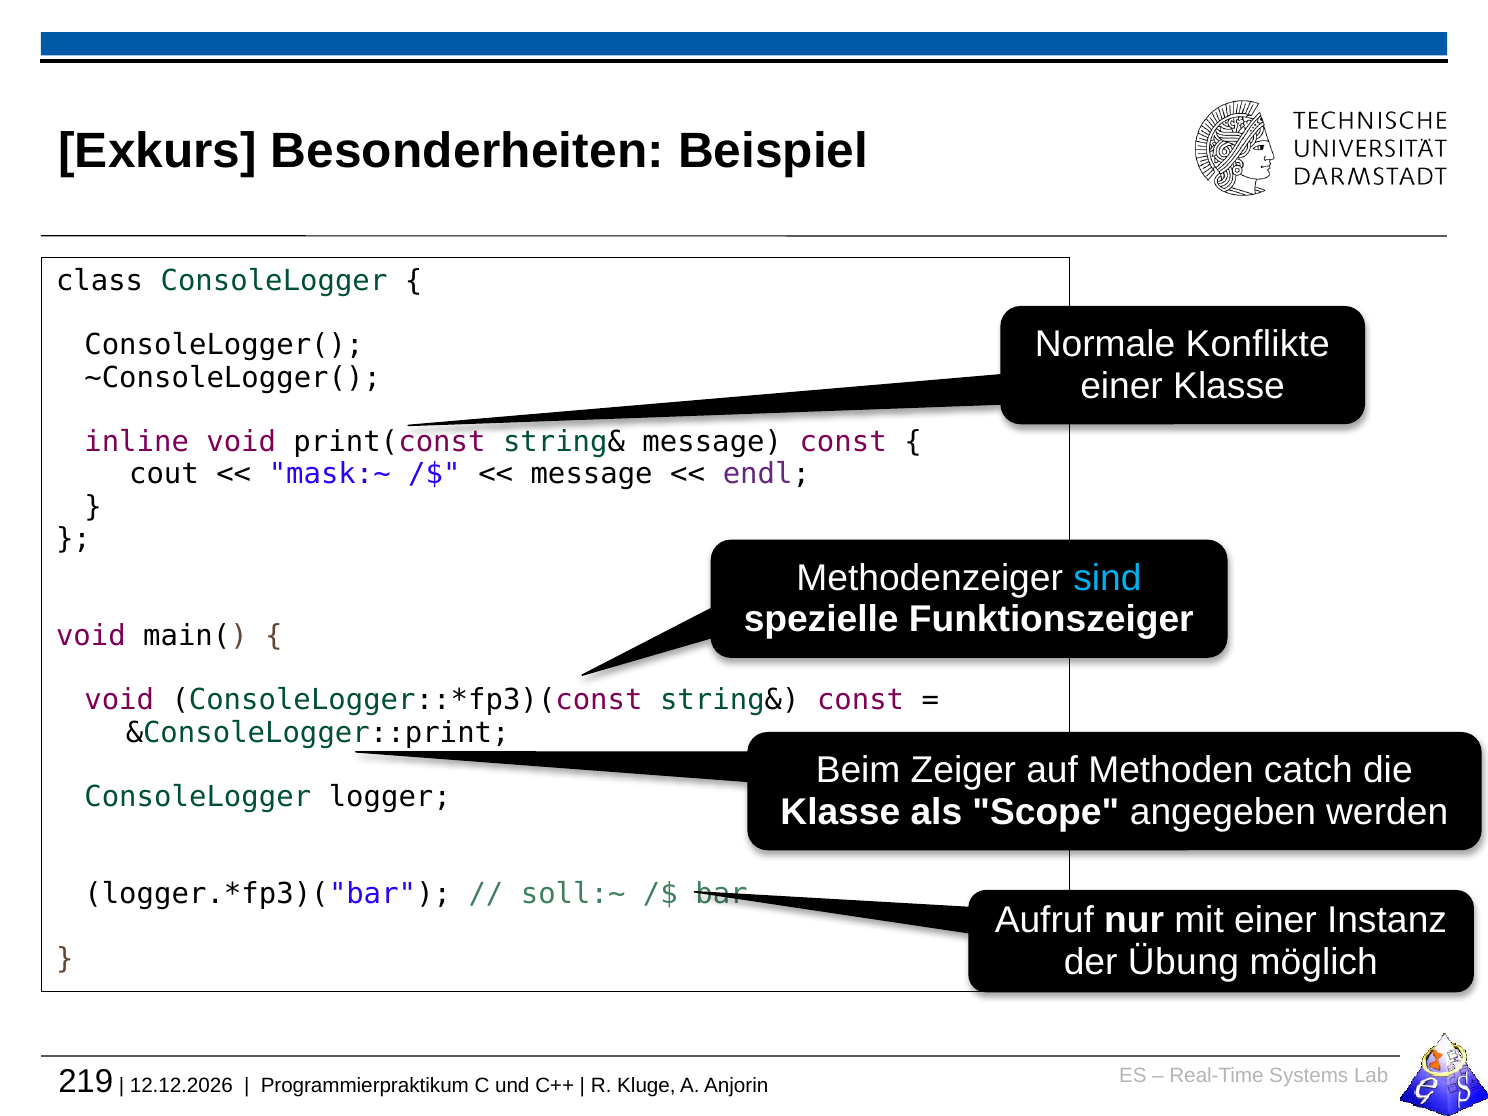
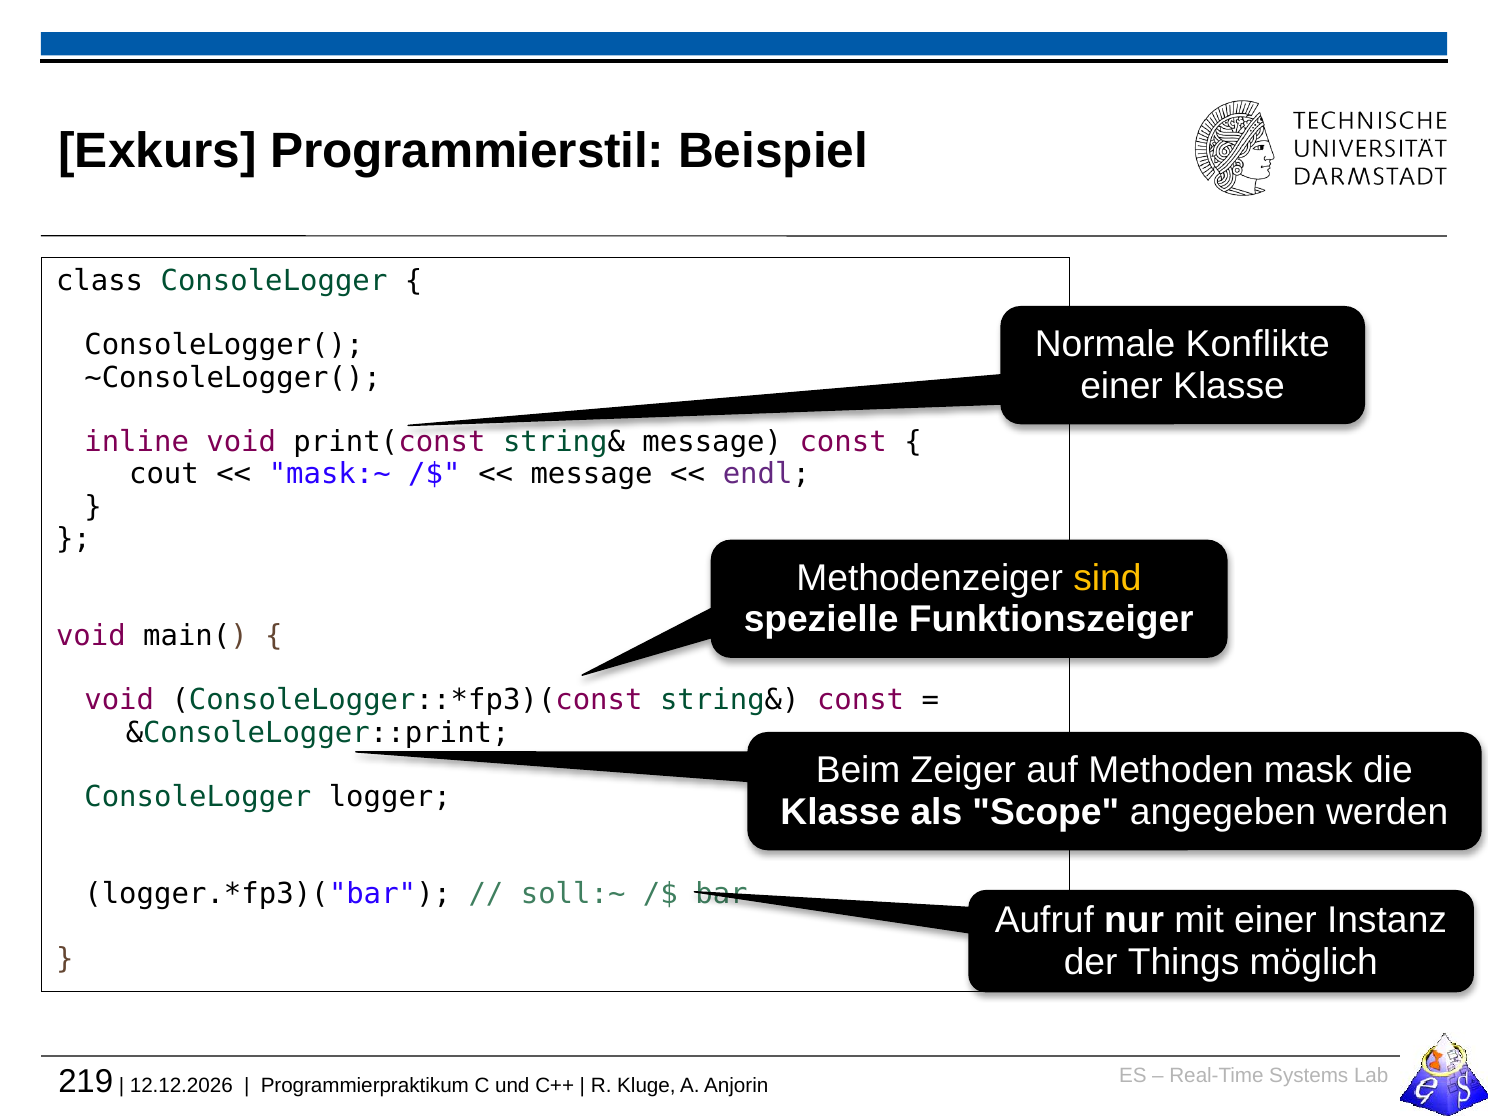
Besonderheiten: Besonderheiten -> Programmierstil (467, 151)
sind colour: light blue -> yellow (1107, 578)
catch: catch -> mask (1308, 771)
Übung: Übung -> Things (1184, 962)
